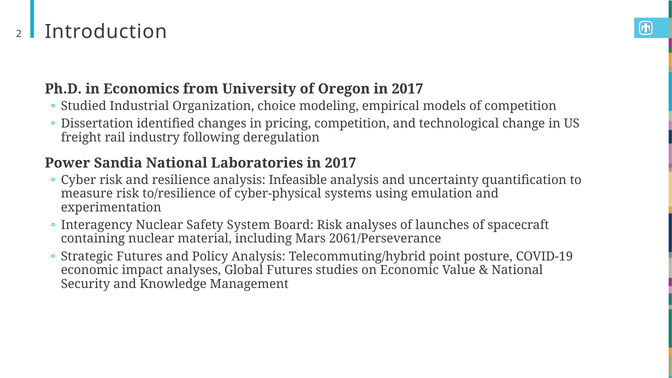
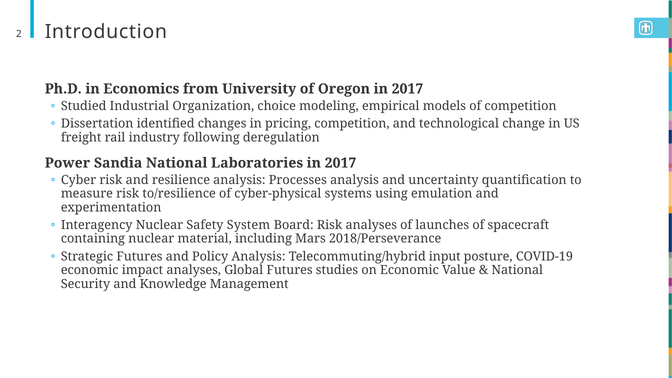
Infeasible: Infeasible -> Processes (298, 180)
2061/Perseverance: 2061/Perseverance -> 2018/Perseverance (385, 239)
point: point -> input (445, 257)
